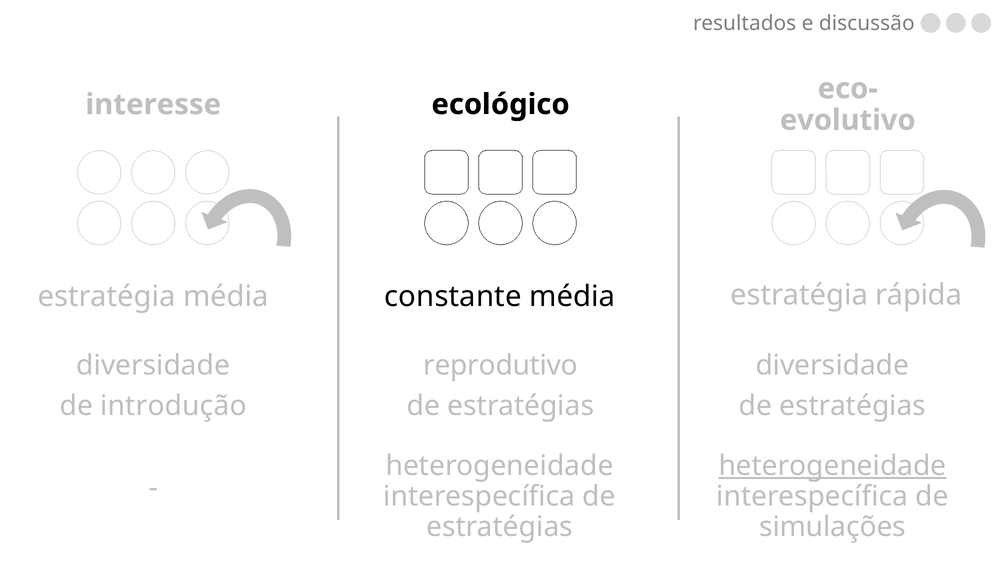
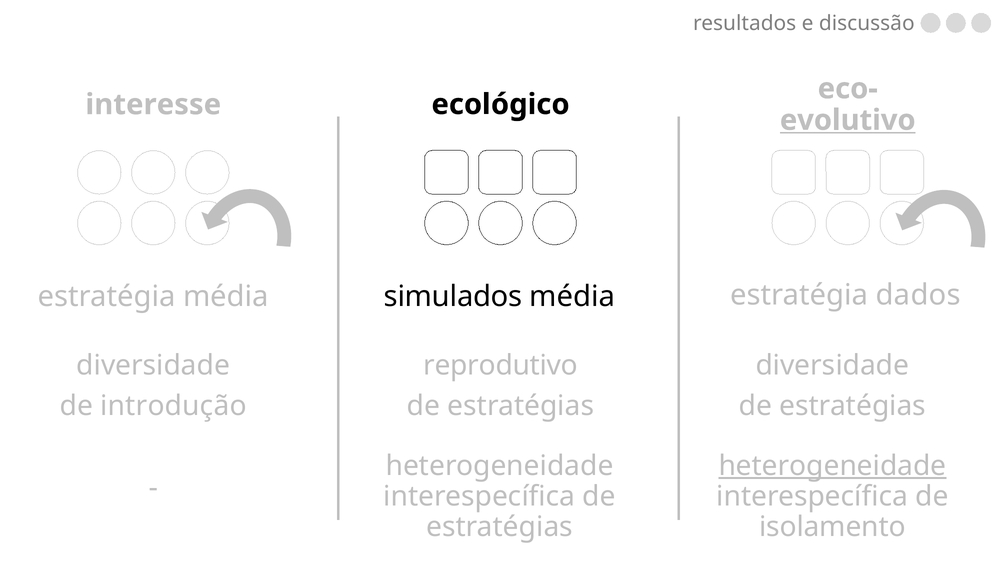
evolutivo underline: none -> present (848, 120)
constante: constante -> simulados (453, 297)
rápida: rápida -> dados (918, 295)
simulações: simulações -> isolamento (833, 527)
